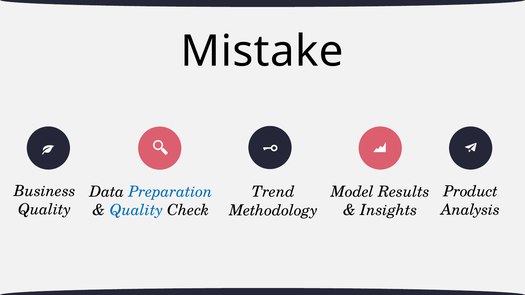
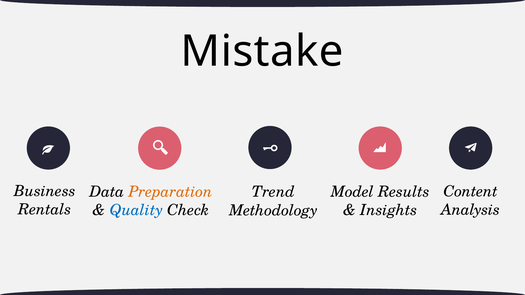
Product: Product -> Content (471, 192)
Preparation colour: blue -> orange (170, 192)
Quality: Quality -> Rentals (45, 210)
